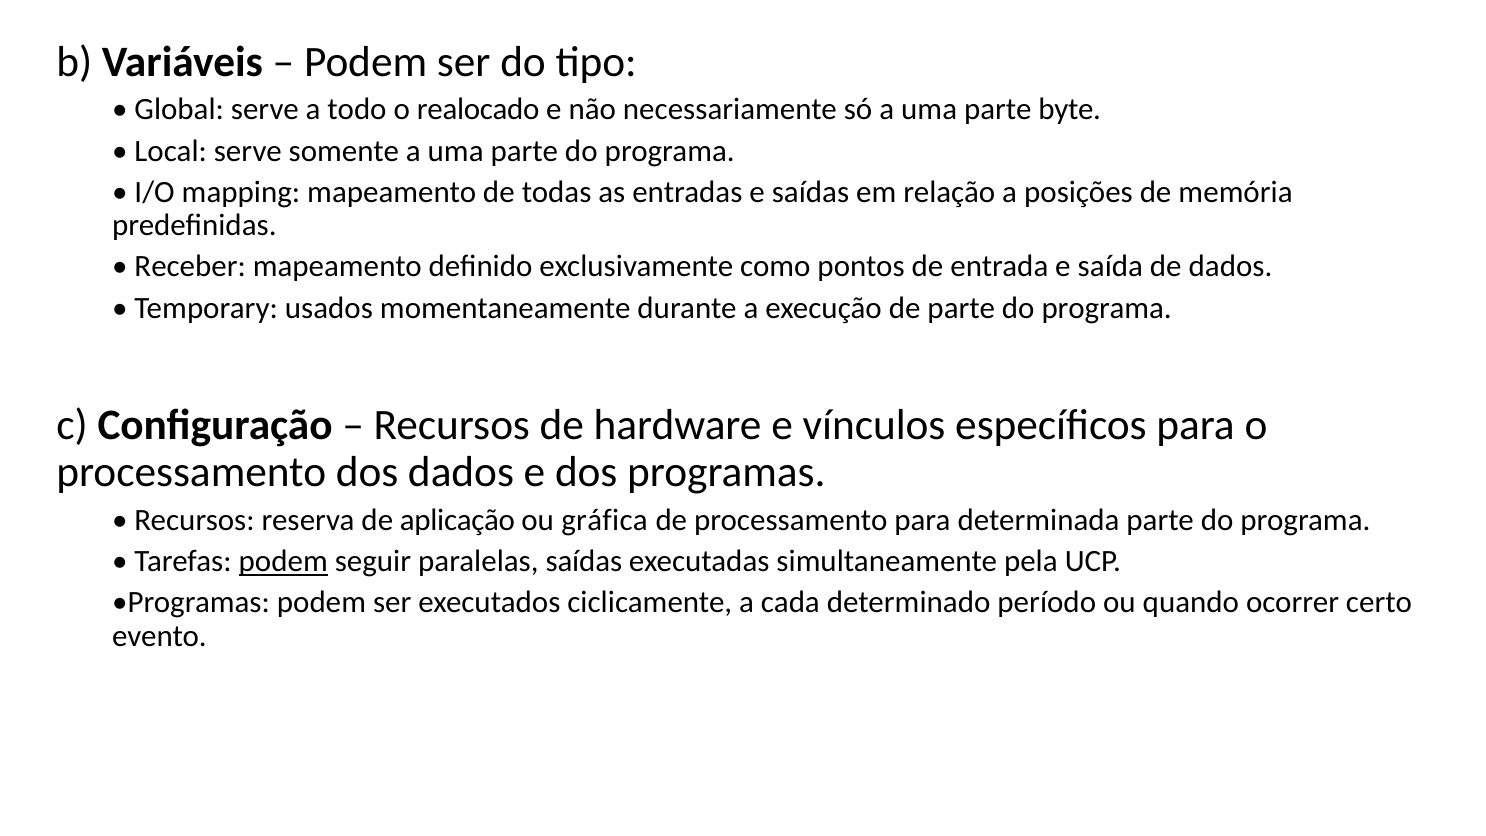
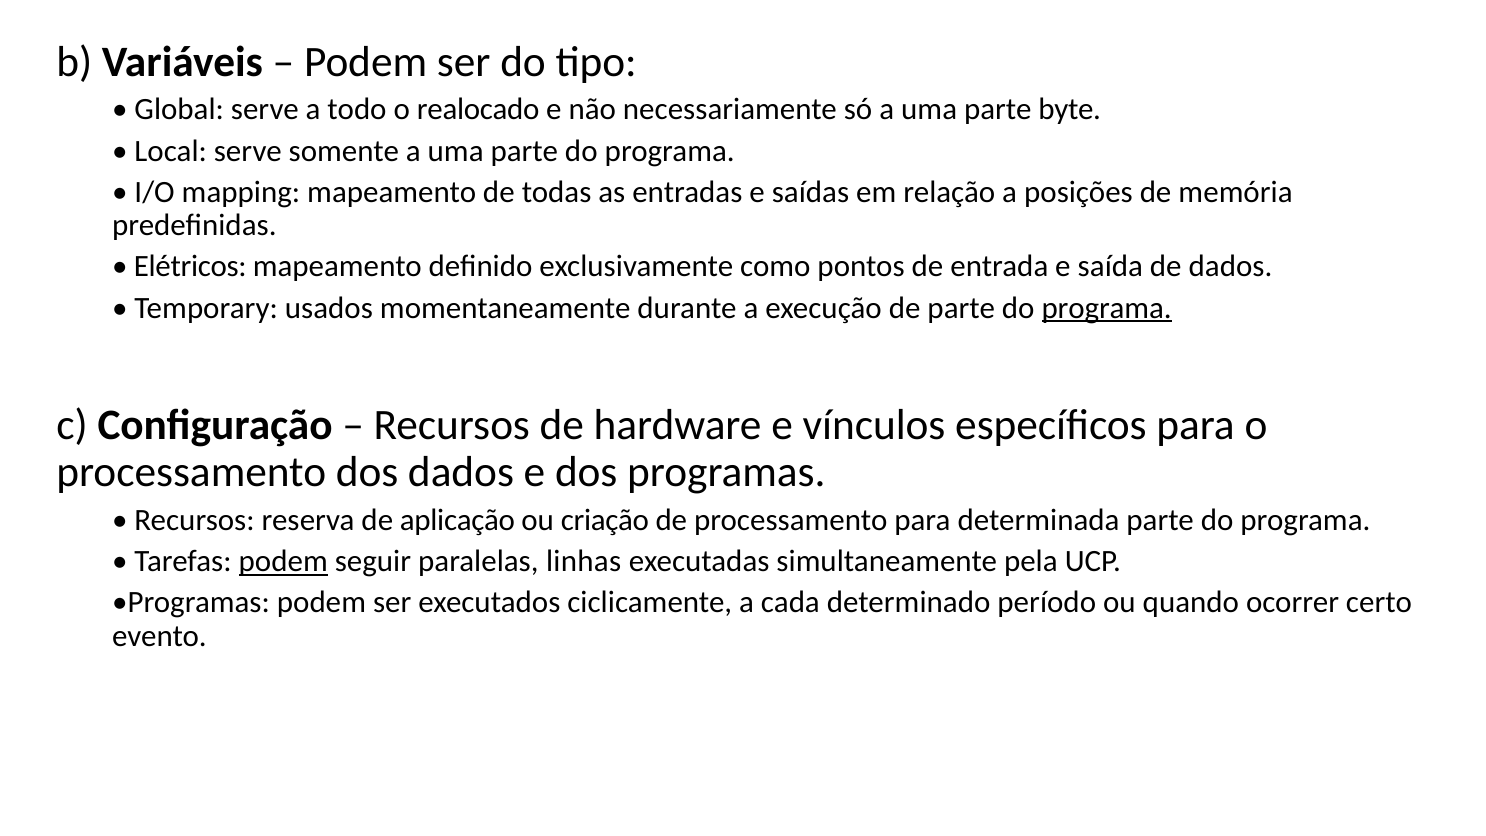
Receber: Receber -> Elétricos (190, 267)
programa underline: none -> present (1107, 308)
gráfica: gráfica -> criação (605, 520)
paralelas saídas: saídas -> linhas (584, 561)
